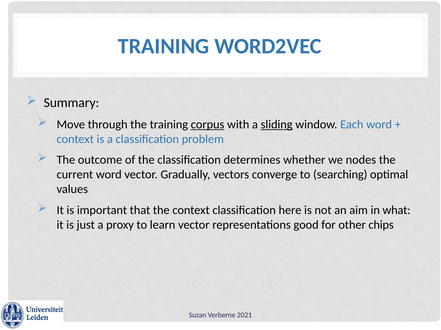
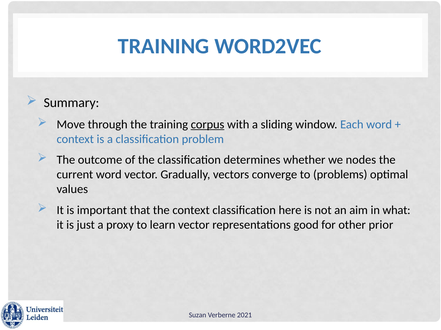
sliding underline: present -> none (277, 125)
searching: searching -> problems (340, 175)
chips: chips -> prior (381, 225)
